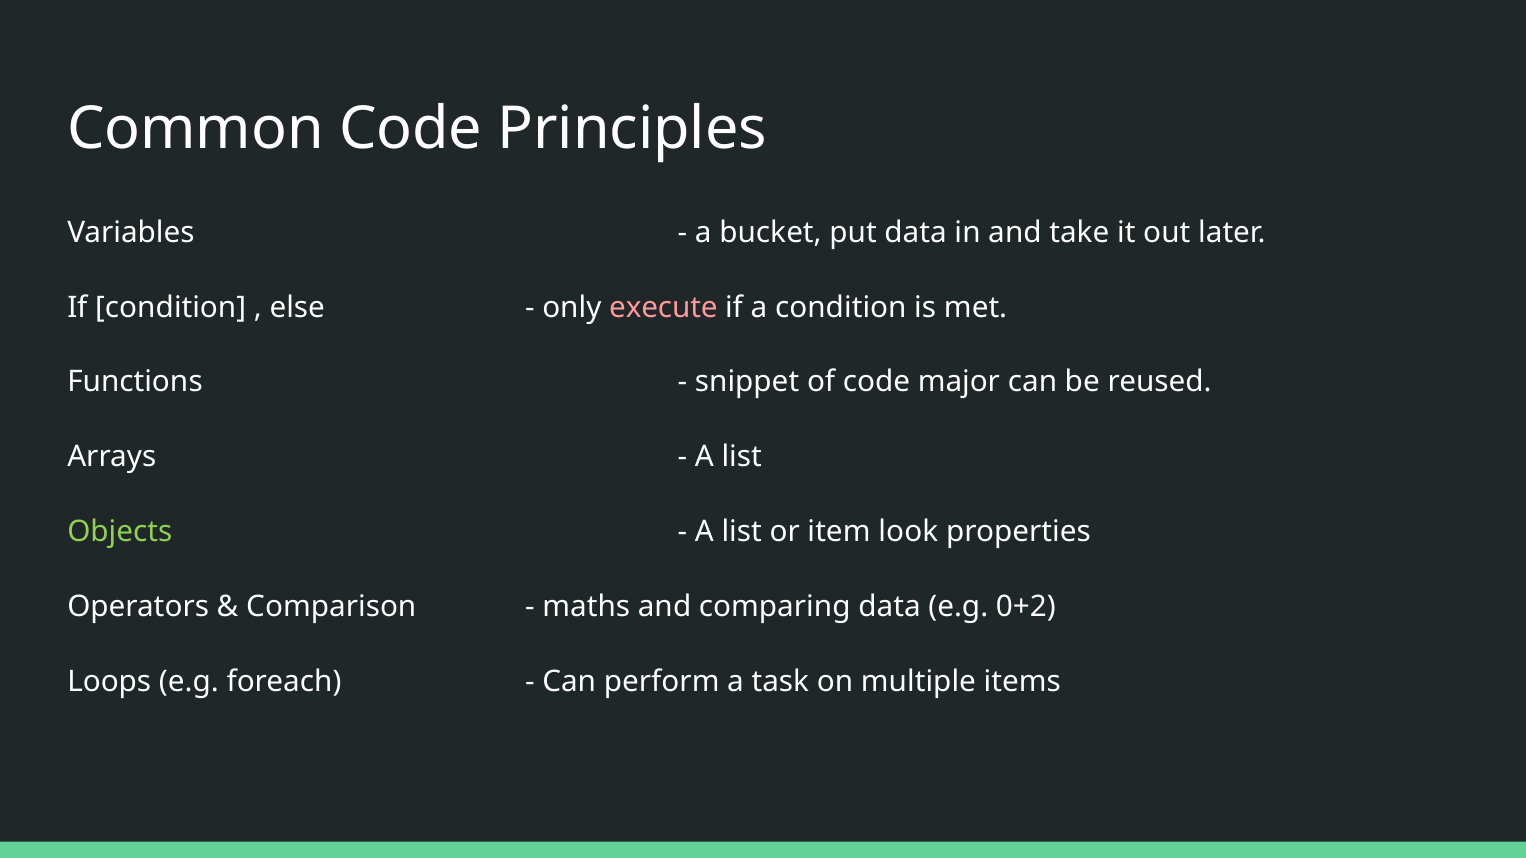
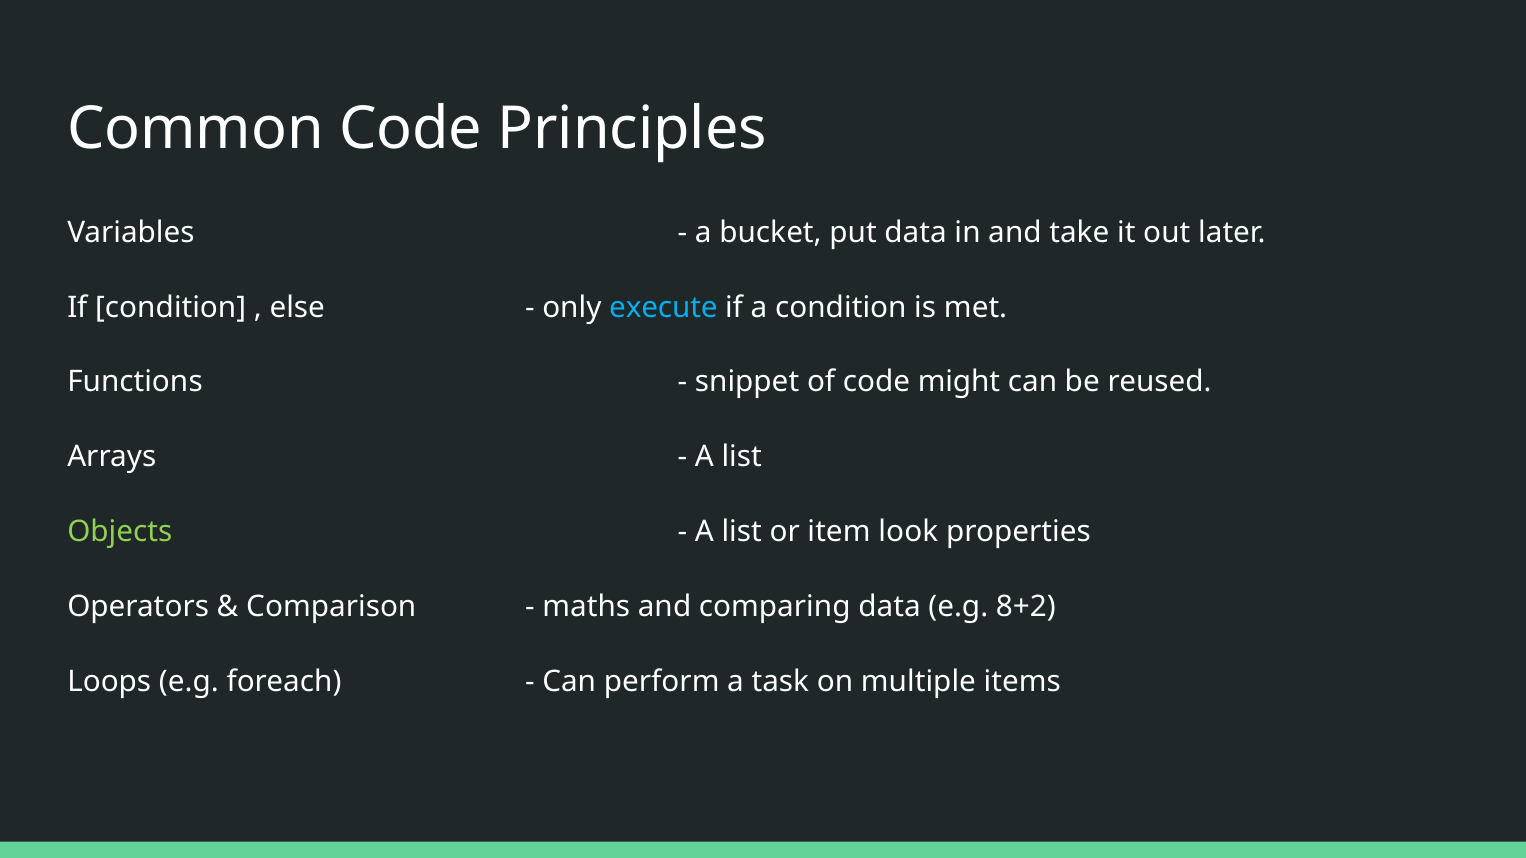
execute colour: pink -> light blue (663, 308)
major: major -> might (959, 382)
0+2: 0+2 -> 8+2 (1026, 607)
